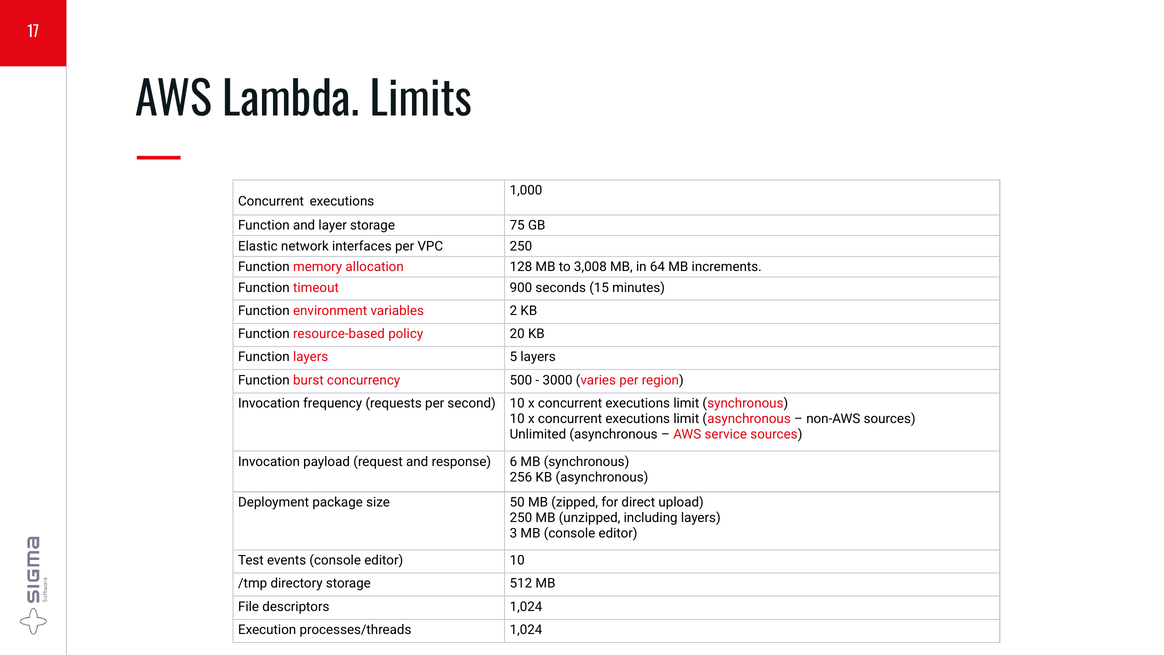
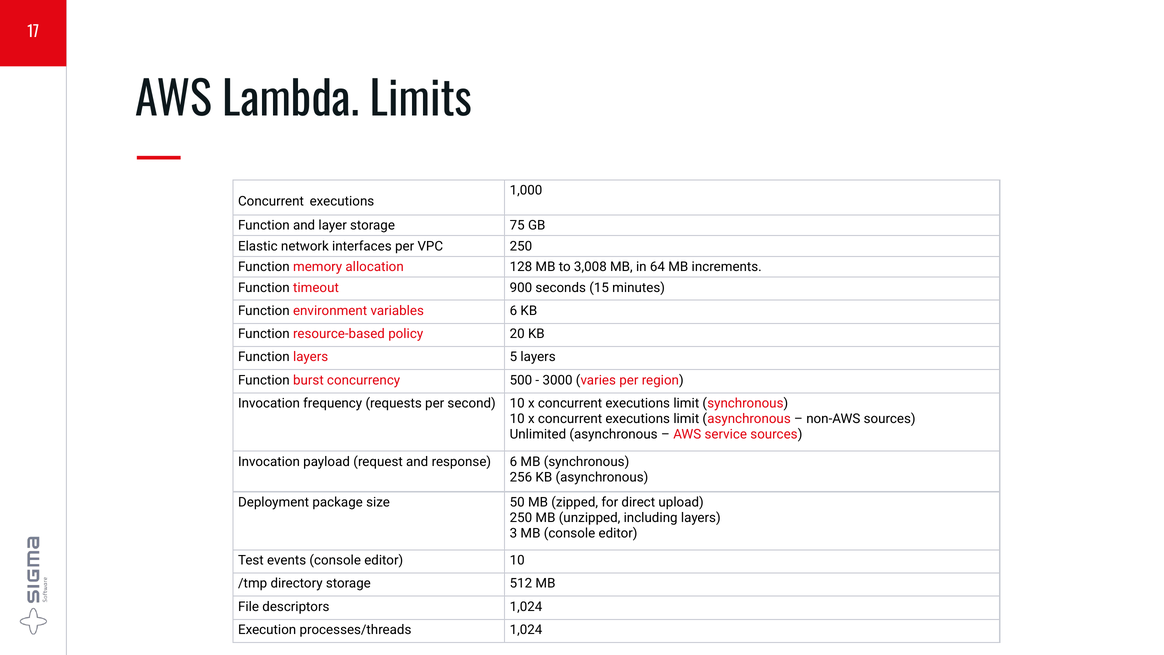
variables 2: 2 -> 6 (513, 311)
